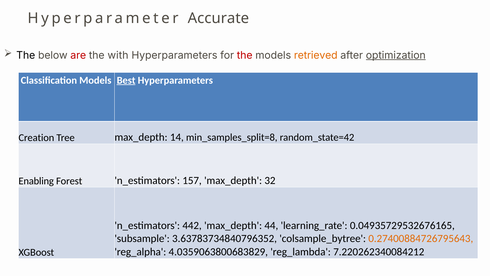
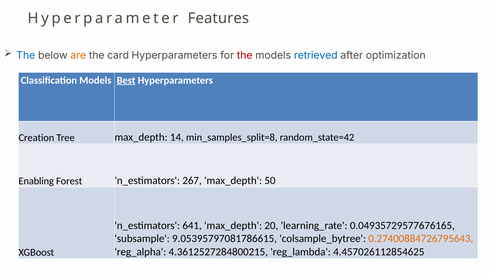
Accurate: Accurate -> Features (218, 18)
The colour: black -> blue (26, 55)
are colour: red -> orange (78, 55)
with: with -> card (118, 55)
retrieved colour: orange -> blue (316, 55)
optimization underline: present -> none (396, 55)
157: 157 -> 267 (192, 180)
32: 32 -> 50 (270, 180)
442: 442 -> 641 (192, 225)
44: 44 -> 20 (271, 225)
0.04935729532676165: 0.04935729532676165 -> 0.04935729577676165 (402, 225)
3.63783734840796352: 3.63783734840796352 -> 9.05395797081786615 (225, 238)
4.0359063800683829: 4.0359063800683829 -> 4.3612527284800215 (218, 252)
7.220262340084212: 7.220262340084212 -> 4.457026112854625 (379, 252)
